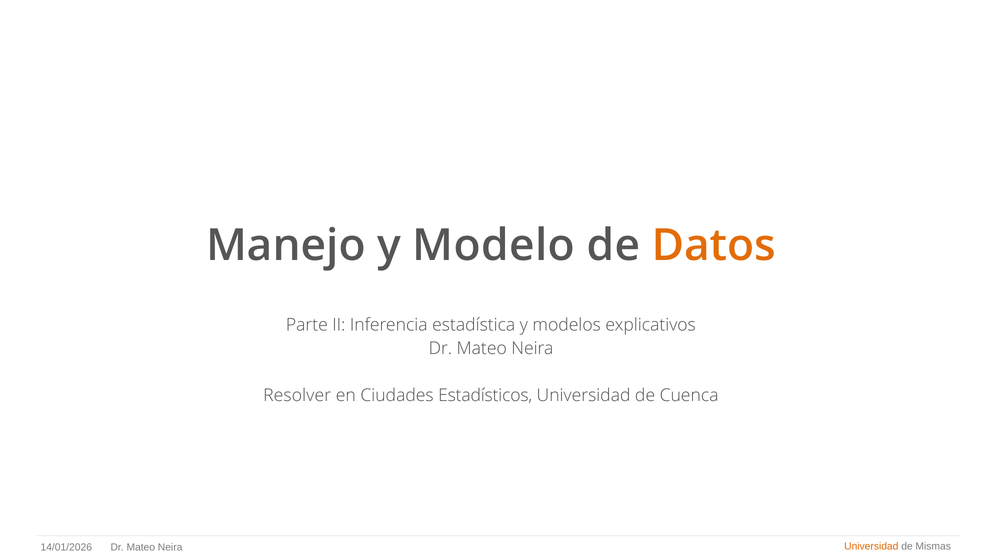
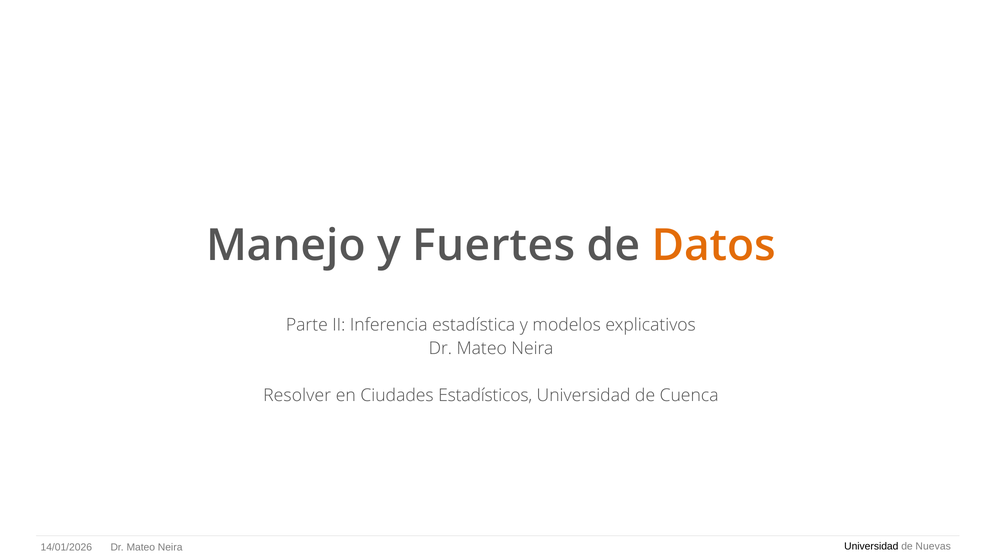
Modelo: Modelo -> Fuertes (494, 246)
Universidad colour: orange -> black (871, 546)
Mismas: Mismas -> Nuevas (933, 546)
